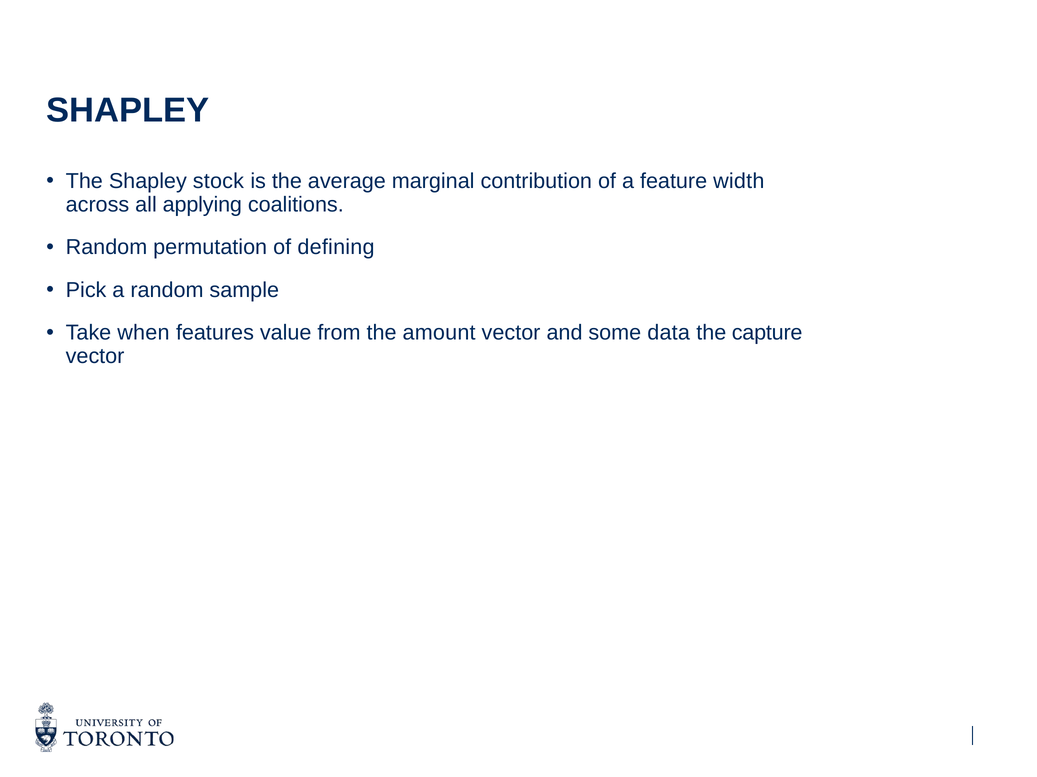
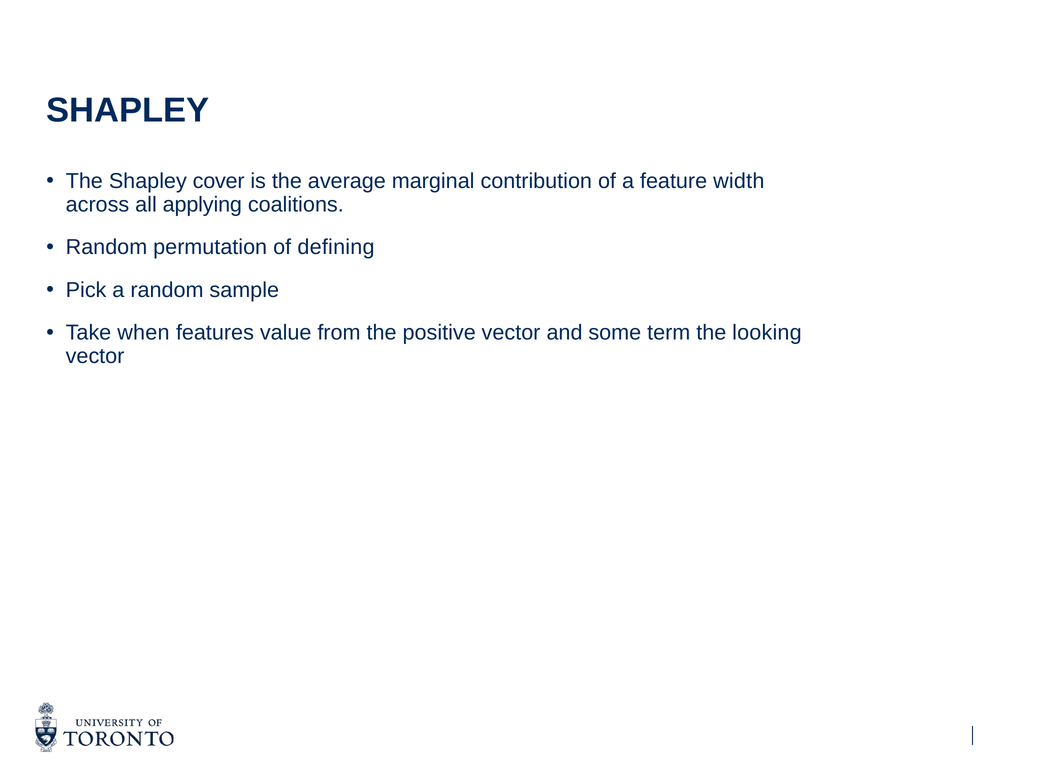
stock: stock -> cover (219, 181)
amount: amount -> positive (439, 333)
data: data -> term (669, 333)
capture: capture -> looking (767, 333)
